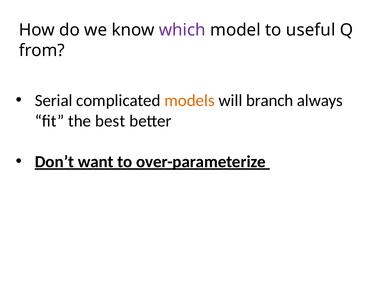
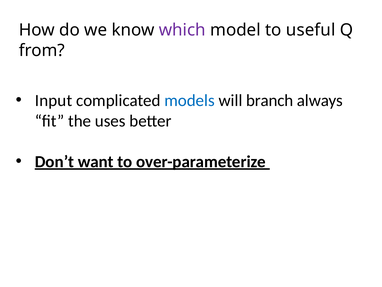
Serial: Serial -> Input (54, 100)
models colour: orange -> blue (190, 100)
best: best -> uses (110, 121)
